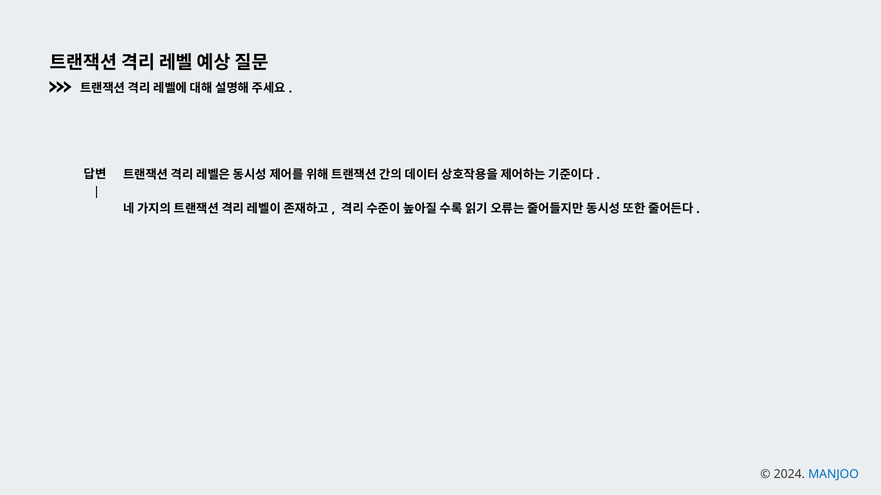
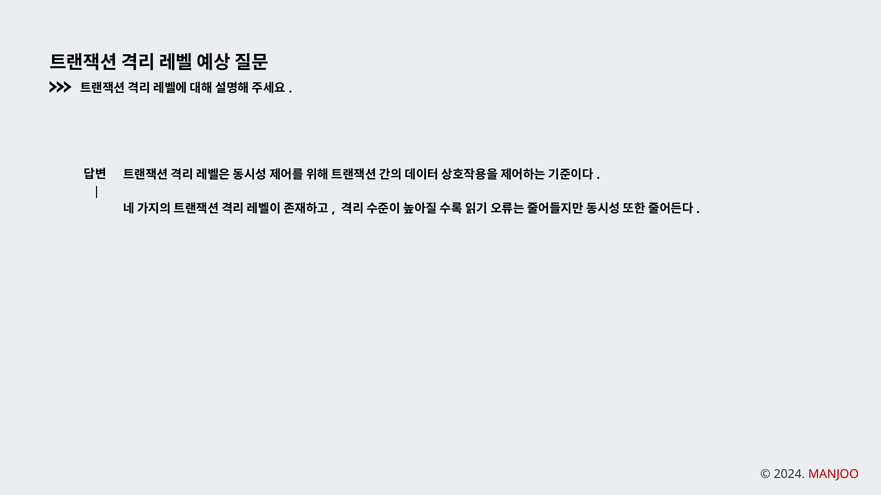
MANJOO colour: blue -> red (834, 475)
